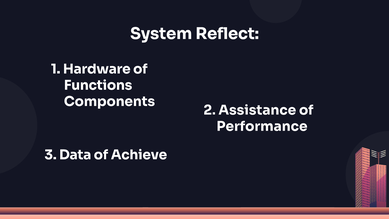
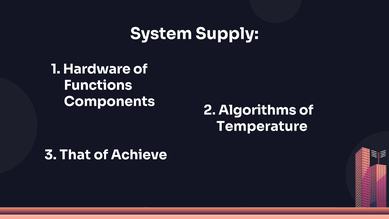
Reflect: Reflect -> Supply (227, 34)
Assistance: Assistance -> Algorithms (257, 110)
Performance: Performance -> Temperature (262, 126)
Data: Data -> That (75, 155)
